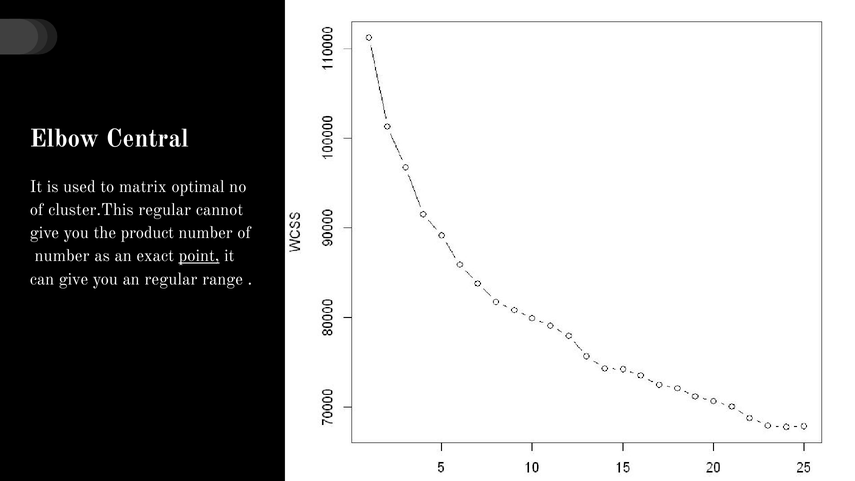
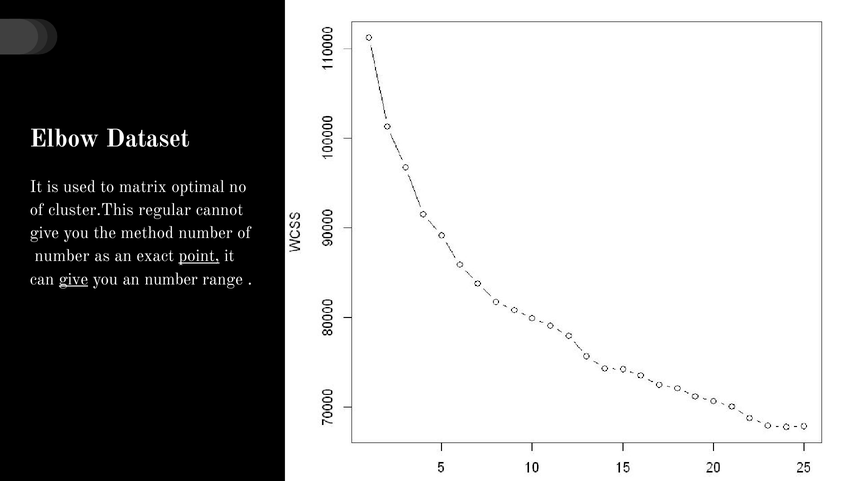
Central: Central -> Dataset (148, 138)
product: product -> method (147, 233)
give underline: none -> present (74, 279)
an regular: regular -> number (171, 279)
